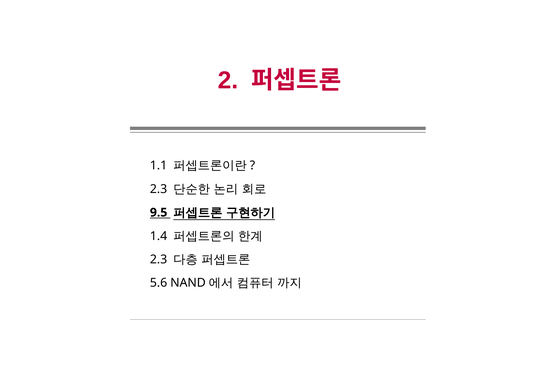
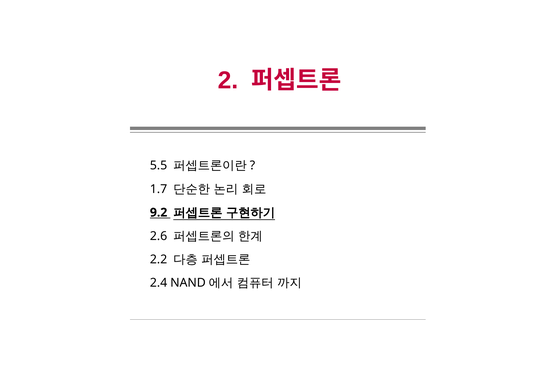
1.1: 1.1 -> 5.5 (159, 166)
2.3: 2.3 -> 1.7 (159, 189)
9.5: 9.5 -> 9.2 (159, 212)
1.4: 1.4 -> 2.6 (159, 236)
2.3: 2.3 -> 2.2 (159, 259)
5.6: 5.6 -> 2.4 (159, 283)
